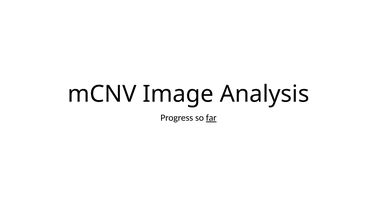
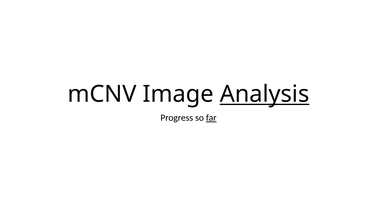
Analysis underline: none -> present (265, 94)
